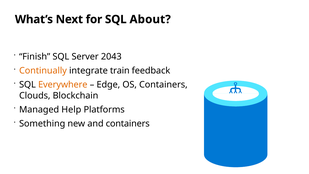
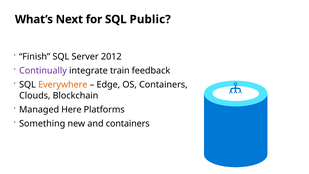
About: About -> Public (150, 19)
2043: 2043 -> 2012 (111, 57)
Continually colour: orange -> purple (43, 71)
Help: Help -> Here (71, 110)
